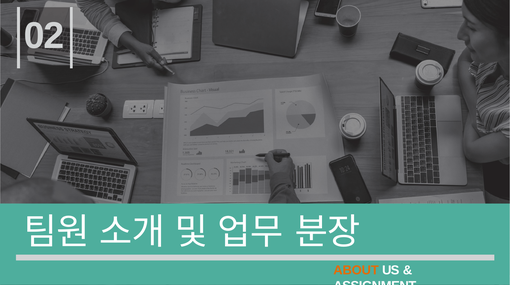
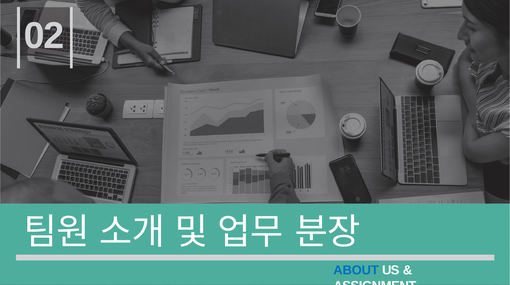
ABOUT colour: orange -> blue (356, 271)
